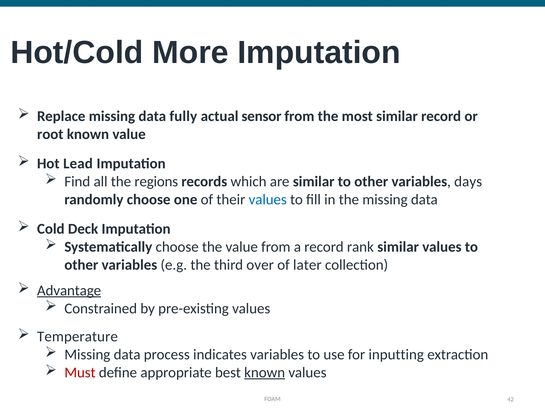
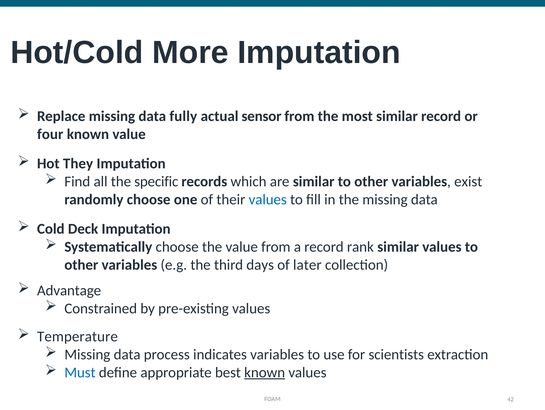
root: root -> four (50, 134)
Lead: Lead -> They (78, 163)
regions: regions -> specific (156, 181)
days: days -> exist (468, 181)
over: over -> days (260, 264)
Advantage underline: present -> none (69, 290)
inputting: inputting -> scientists (396, 354)
Must colour: red -> blue (80, 372)
